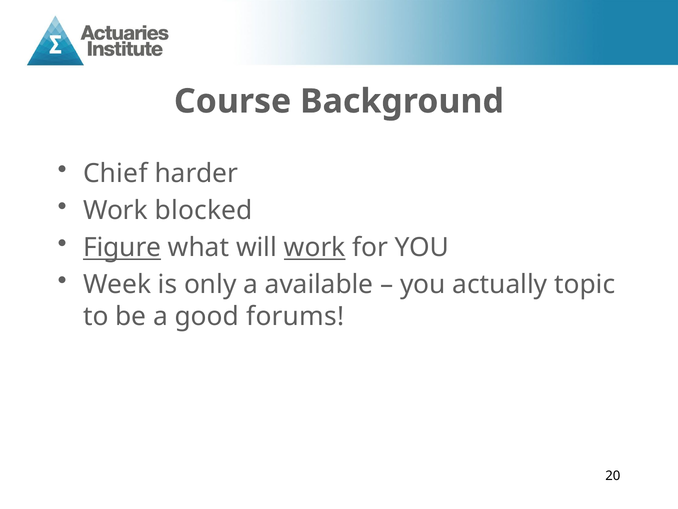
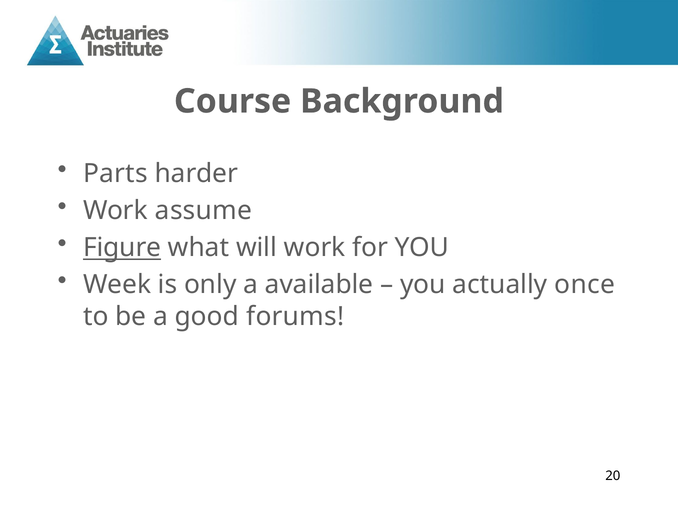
Chief: Chief -> Parts (115, 174)
blocked: blocked -> assume (204, 211)
work underline: present -> none (315, 247)
topic: topic -> once (585, 284)
